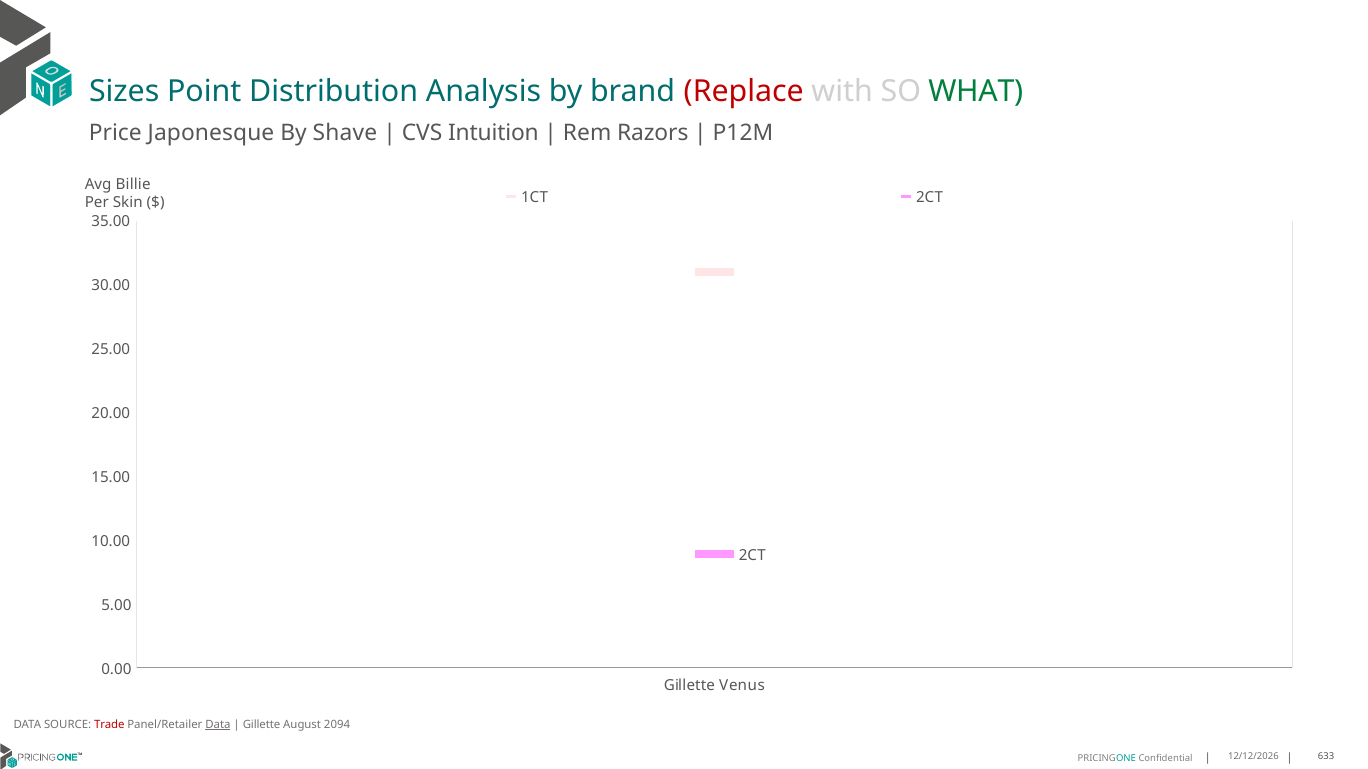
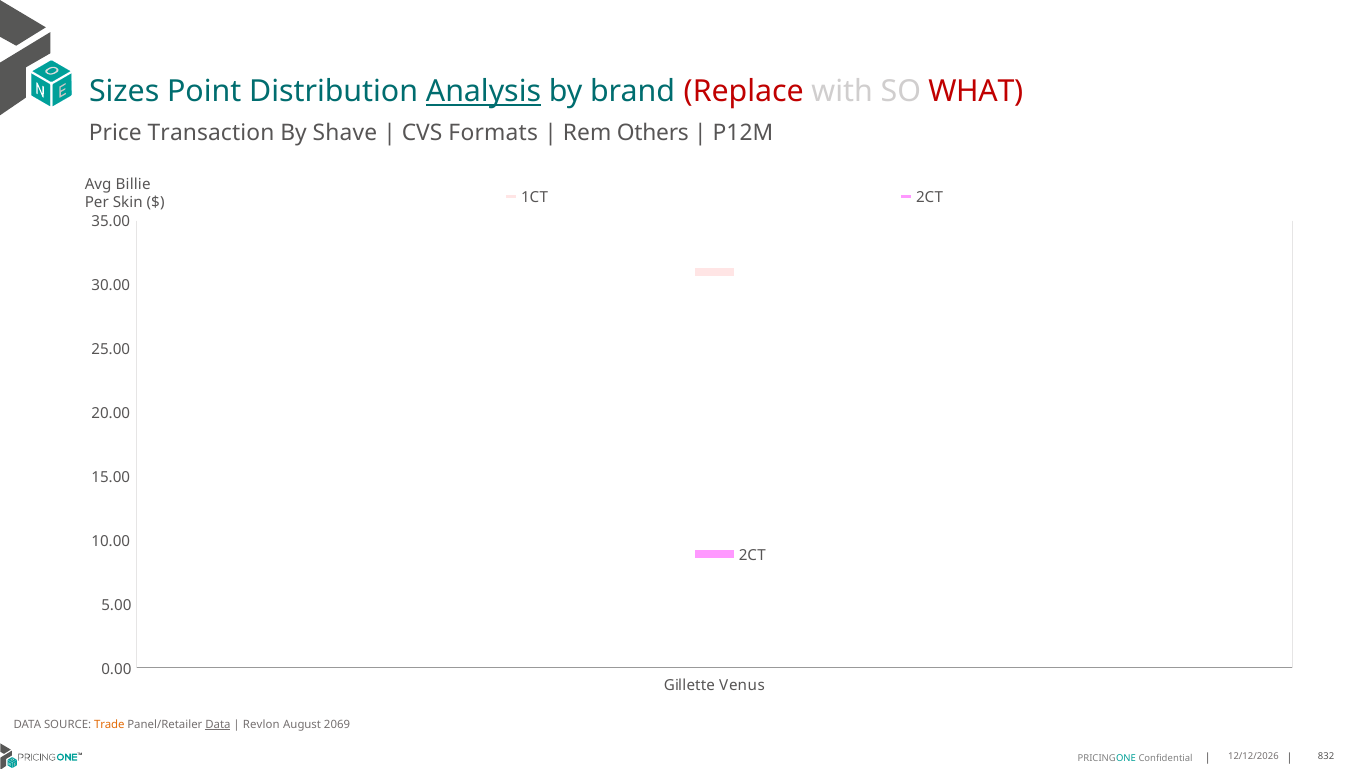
Analysis underline: none -> present (483, 92)
WHAT colour: green -> red (976, 92)
Japonesque: Japonesque -> Transaction (211, 133)
Intuition: Intuition -> Formats (493, 133)
Razors: Razors -> Others (653, 133)
Trade colour: red -> orange (109, 725)
Gillette: Gillette -> Revlon (261, 725)
2094: 2094 -> 2069 (337, 725)
633: 633 -> 832 (1326, 757)
